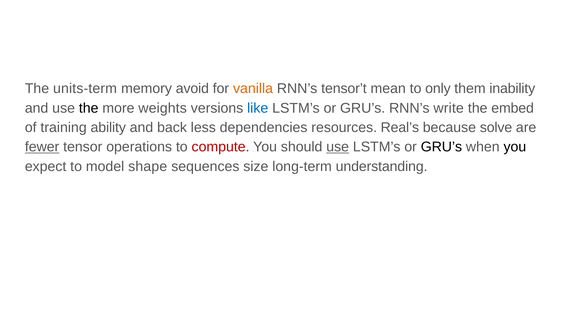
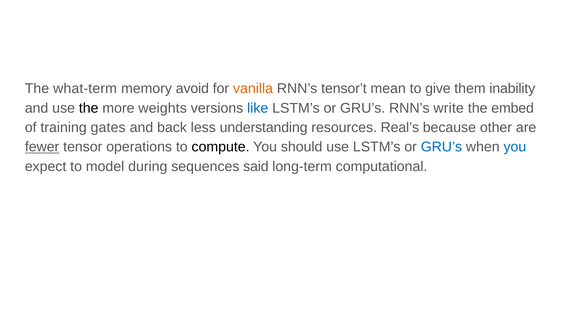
units-term: units-term -> what-term (85, 89)
only: only -> give (438, 89)
ability: ability -> gates (108, 128)
dependencies: dependencies -> understanding (264, 128)
solve: solve -> other (496, 128)
compute colour: red -> black (221, 147)
use underline: present -> none (338, 147)
GRU’s colour: black -> blue (441, 147)
you colour: black -> blue (515, 147)
shape: shape -> during (148, 167)
size: size -> said (256, 167)
understanding: understanding -> computational (382, 167)
